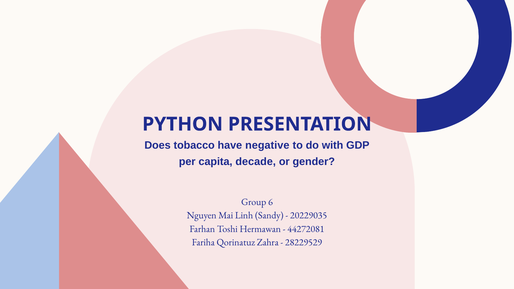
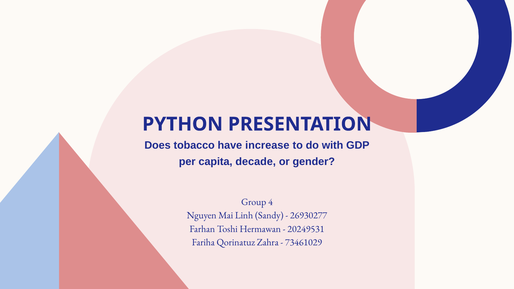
negative: negative -> increase (267, 145)
6: 6 -> 4 (270, 202)
20229035: 20229035 -> 26930277 (309, 216)
44272081: 44272081 -> 20249531 (306, 229)
28229529: 28229529 -> 73461029 (304, 243)
